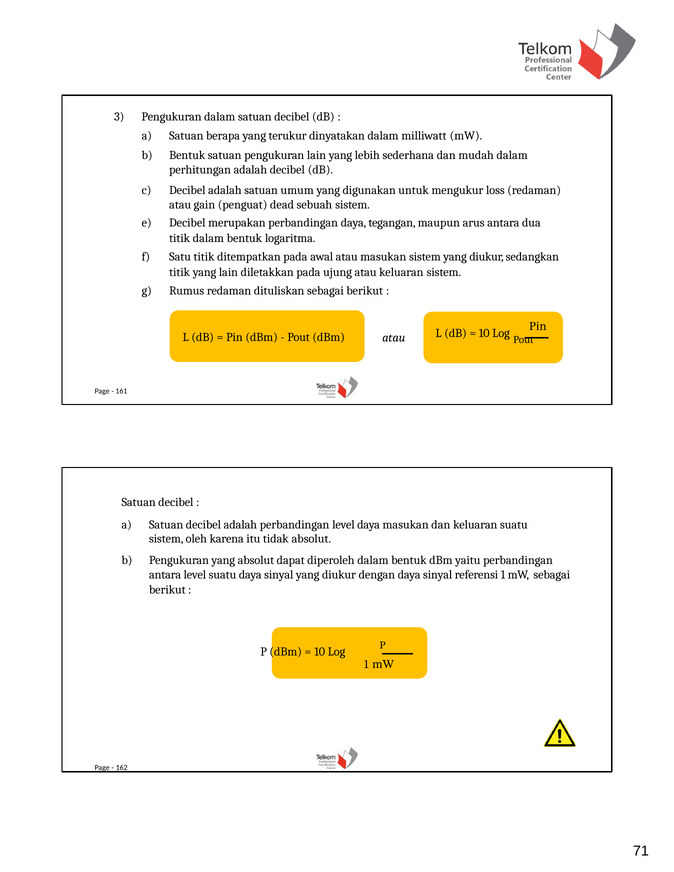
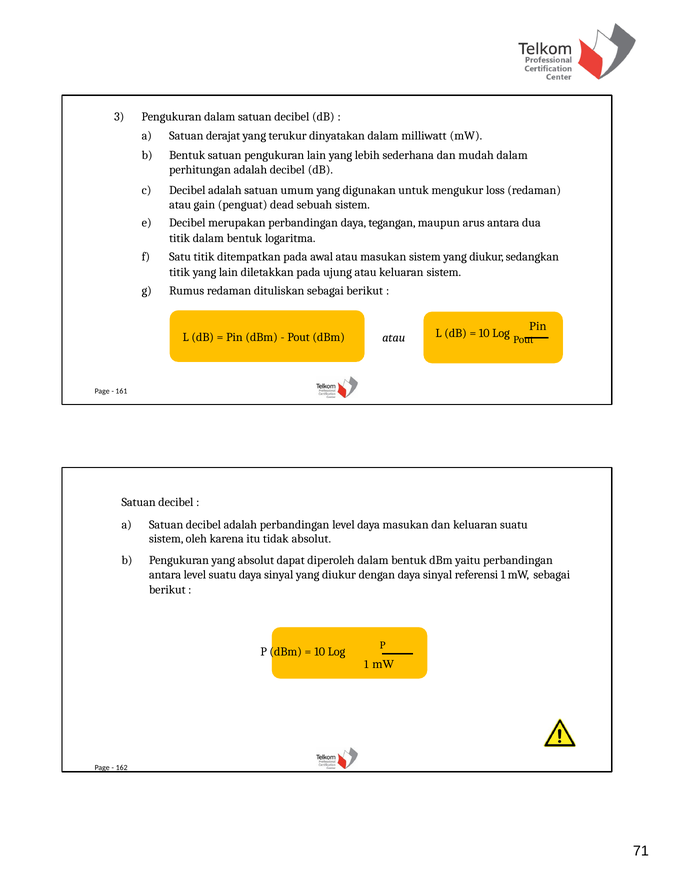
berapa: berapa -> derajat (223, 136)
